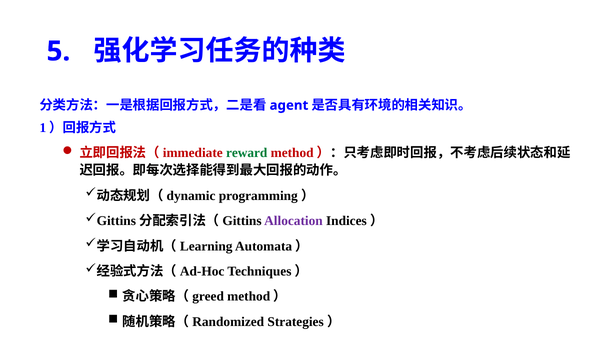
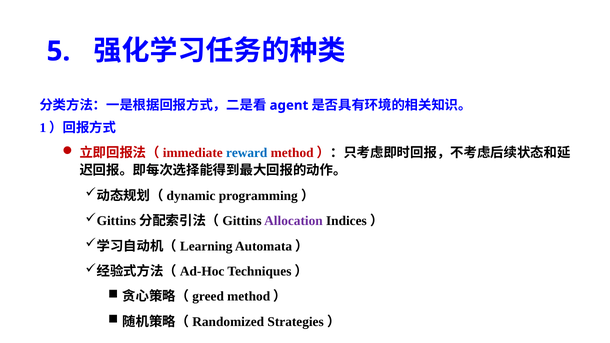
reward colour: green -> blue (247, 153)
